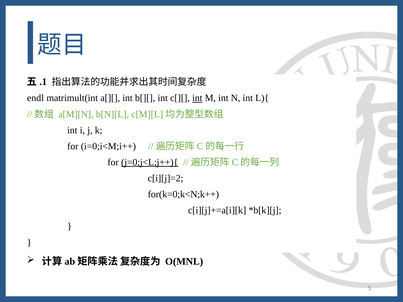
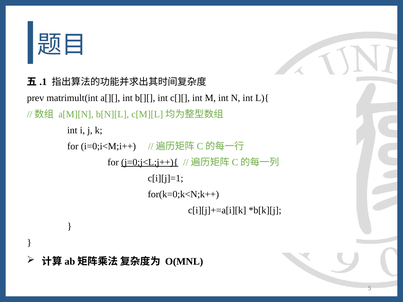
endl: endl -> prev (36, 98)
int underline: present -> none (197, 98)
c[i][j]=2: c[i][j]=2 -> c[i][j]=1 (166, 178)
